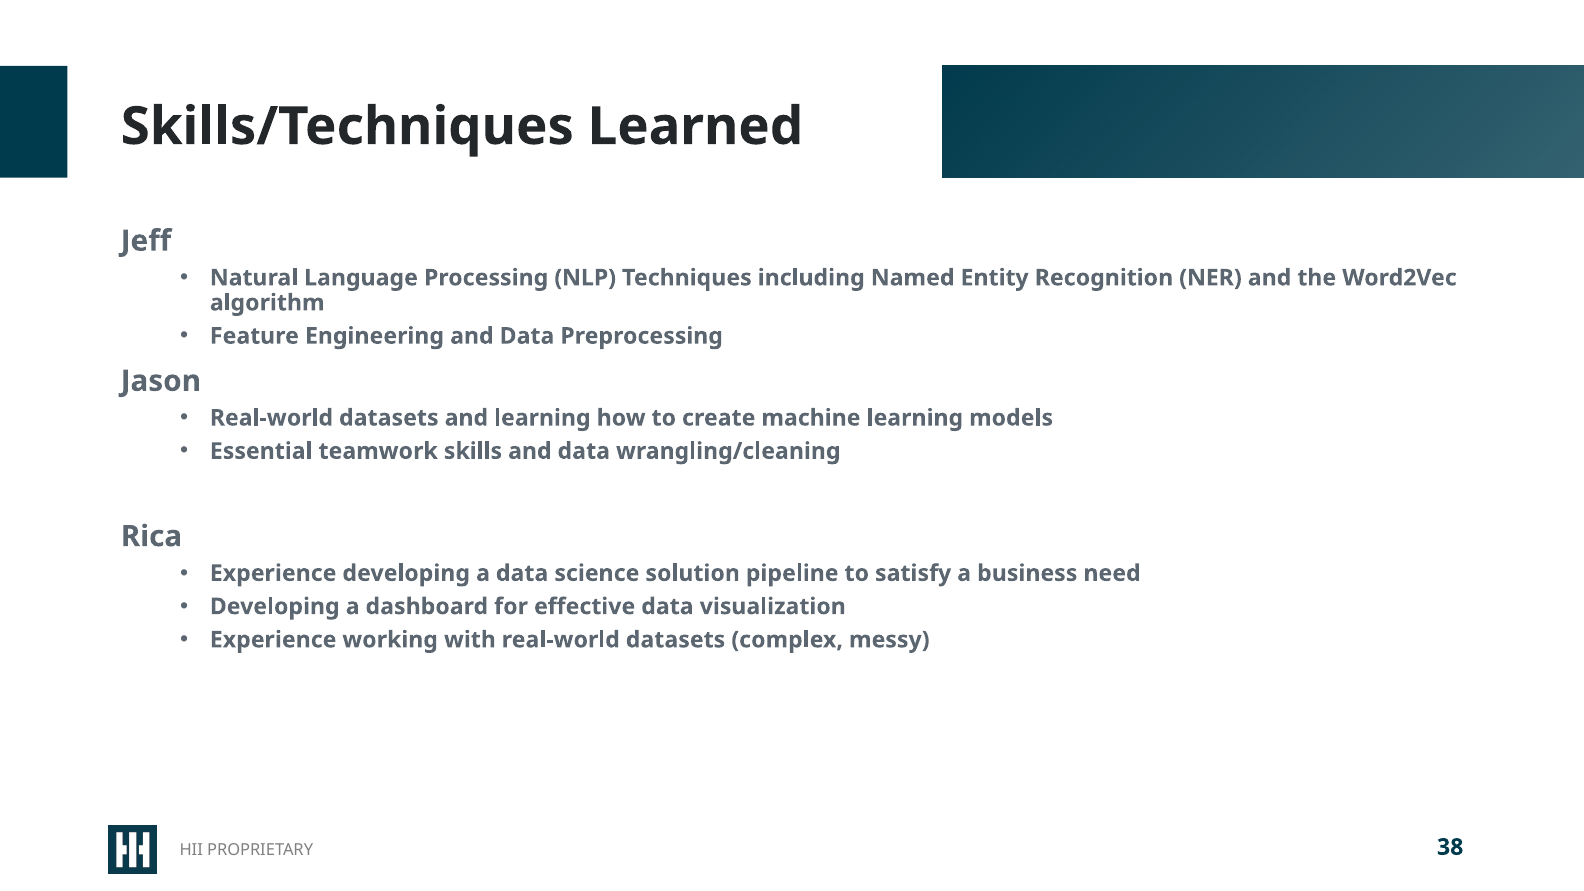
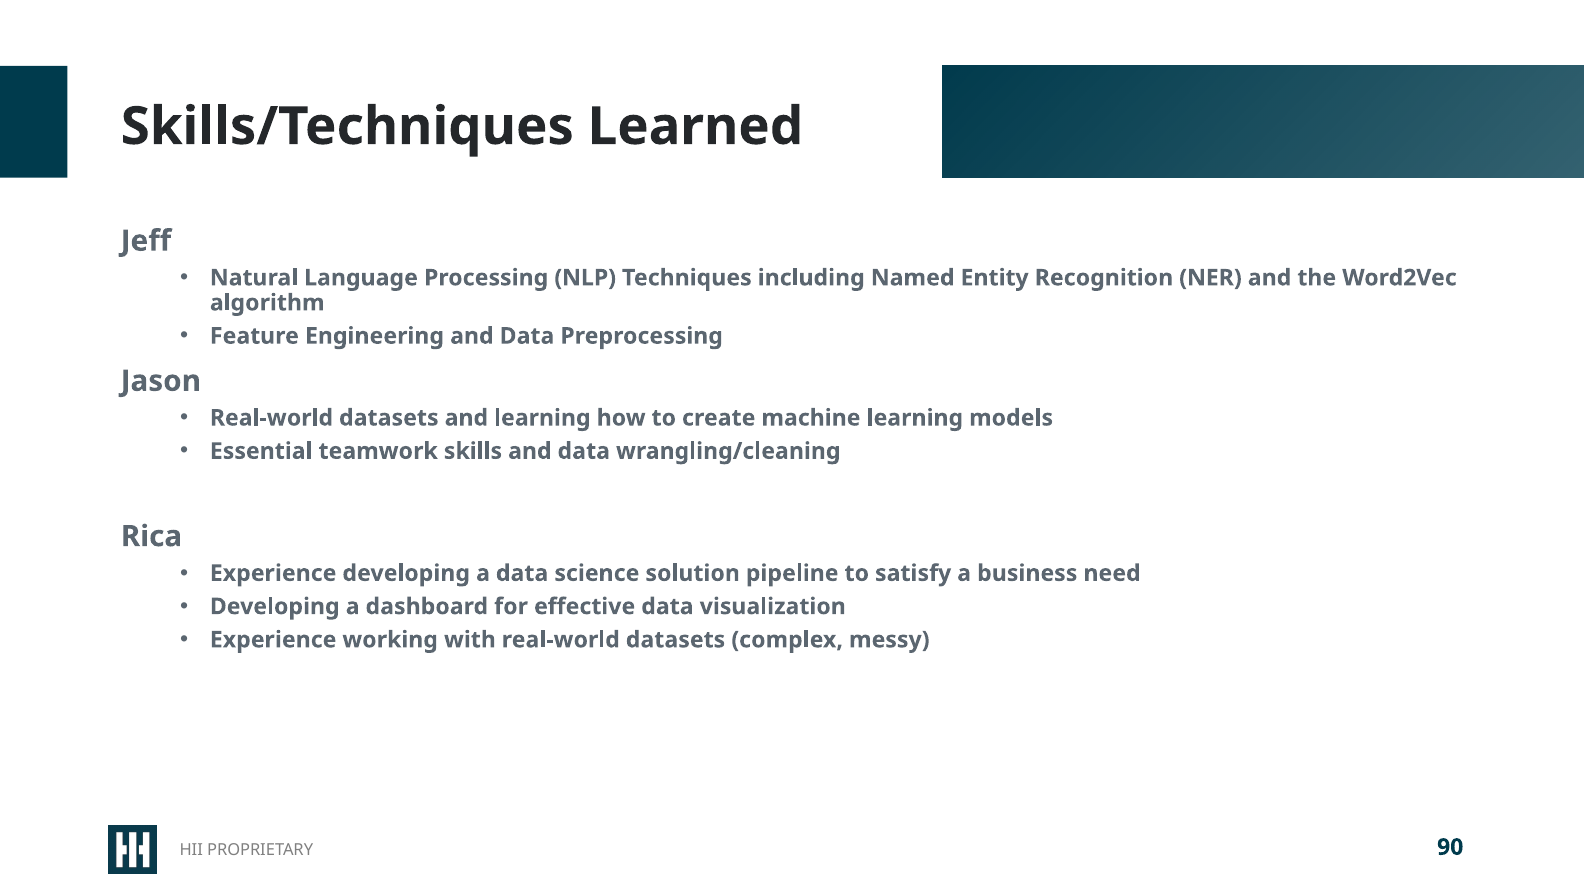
38: 38 -> 90 (1450, 847)
